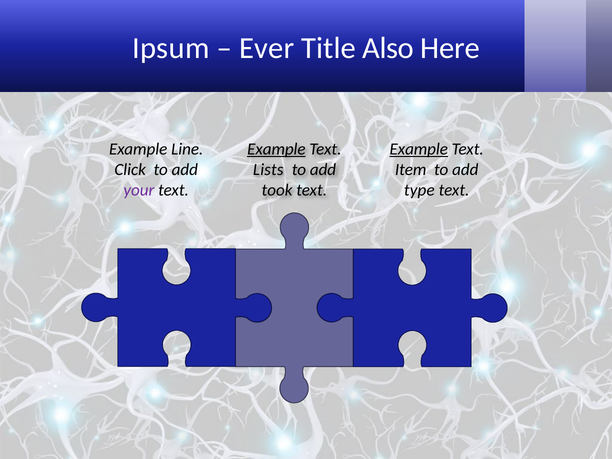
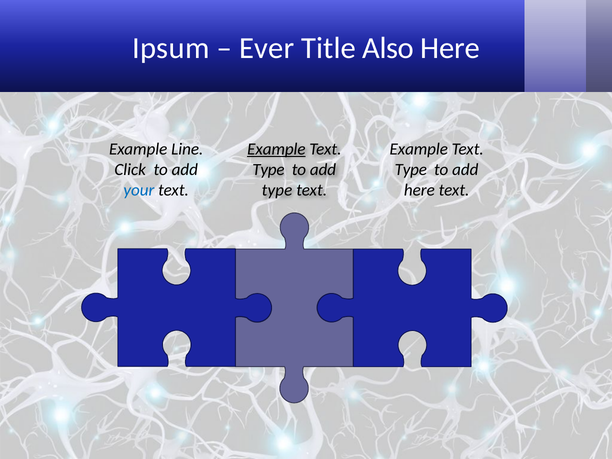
Example underline: present -> none (419, 149)
Lists: Lists -> Type (268, 170)
Item: Item -> Type (411, 170)
your colour: purple -> blue (139, 190)
took: took -> type (277, 190)
type: type -> here (419, 190)
